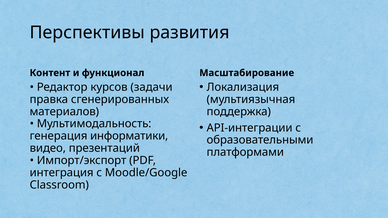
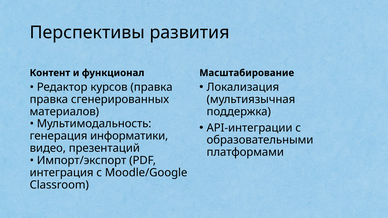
курсов задачи: задачи -> правка (152, 87)
